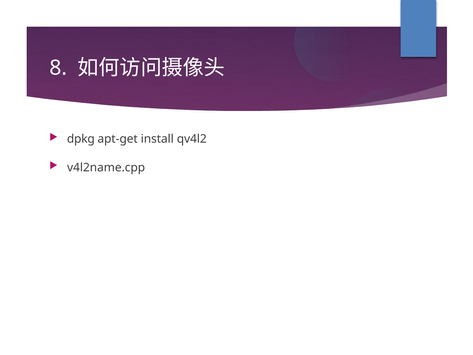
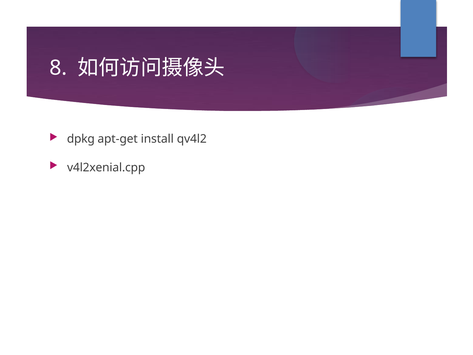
v4l2name.cpp: v4l2name.cpp -> v4l2xenial.cpp (106, 167)
